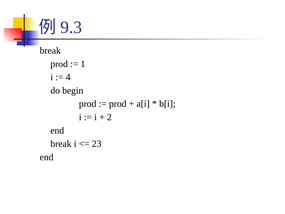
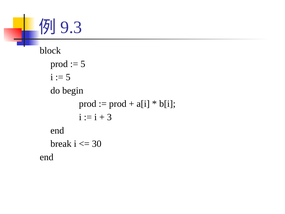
break: break -> block (50, 51)
1: 1 -> 5 (83, 64)
4: 4 -> 5 (68, 77)
2: 2 -> 3 (109, 117)
23: 23 -> 30 (97, 144)
